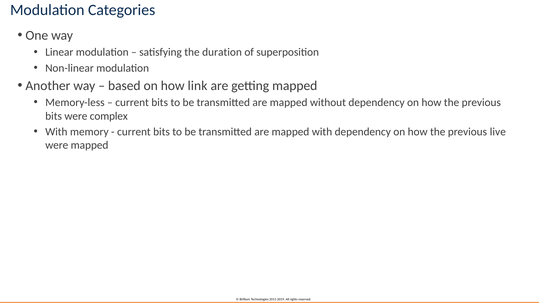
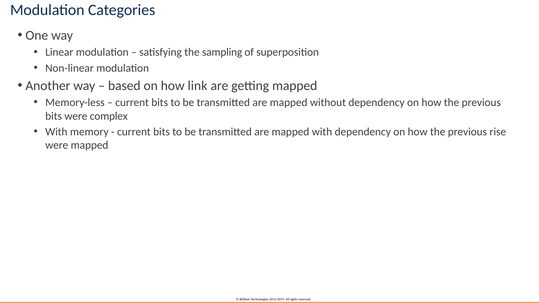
duration: duration -> sampling (222, 52)
live: live -> rise (498, 132)
